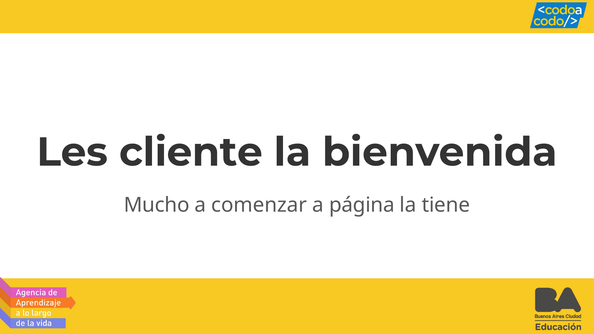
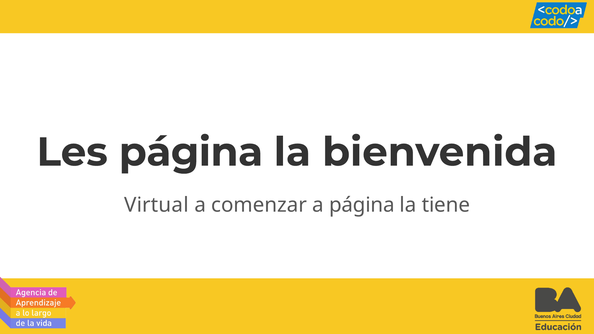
Les cliente: cliente -> página (191, 152)
Mucho: Mucho -> Virtual (156, 205)
